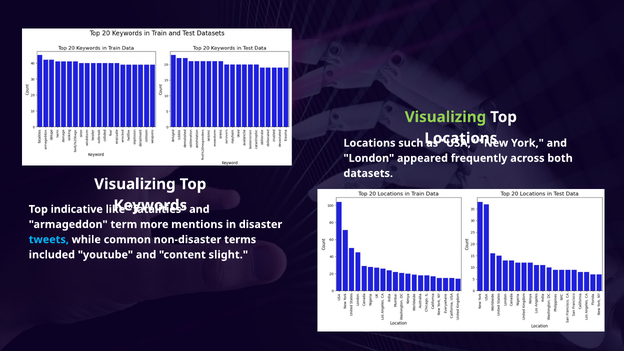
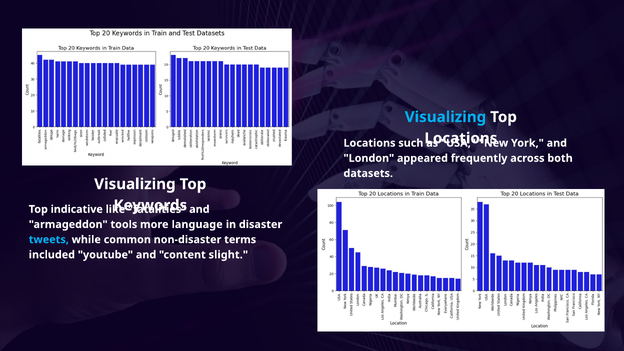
Visualizing colour: light green -> light blue (445, 117)
term: term -> tools (124, 224)
mentions: mentions -> language (197, 224)
